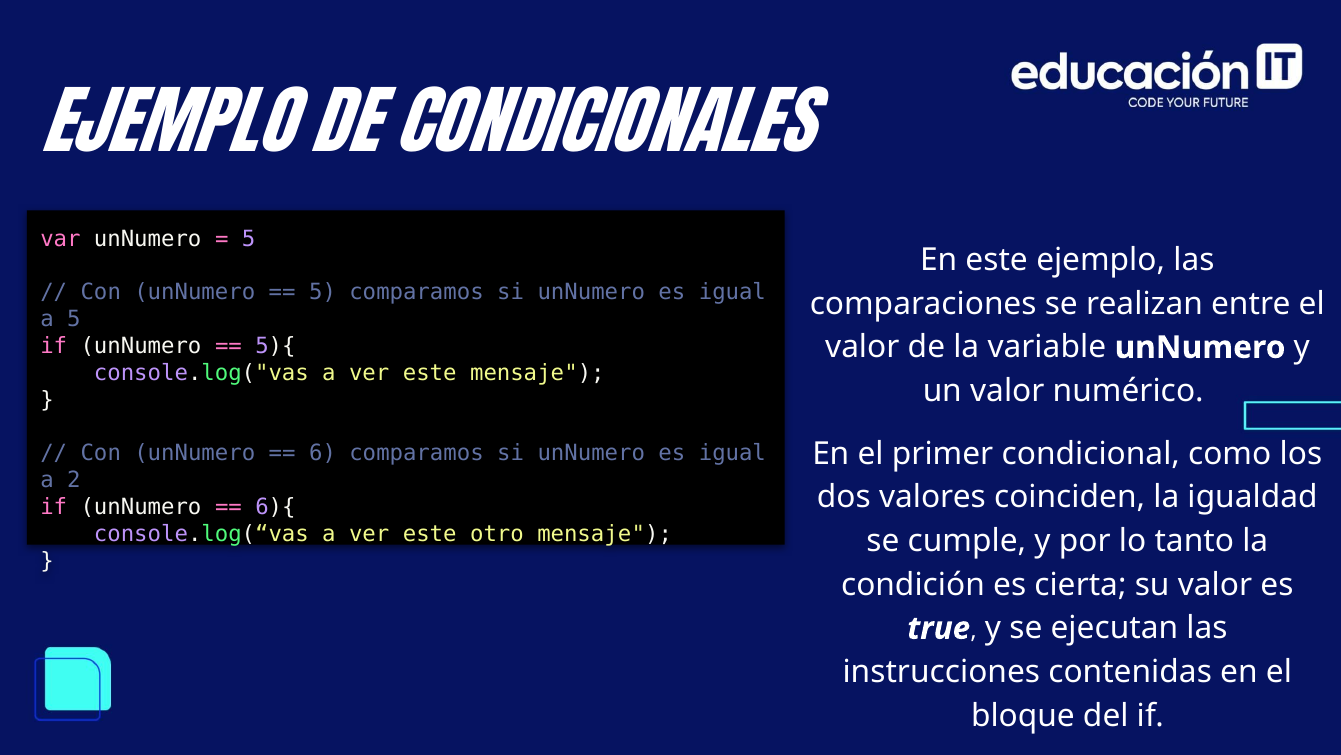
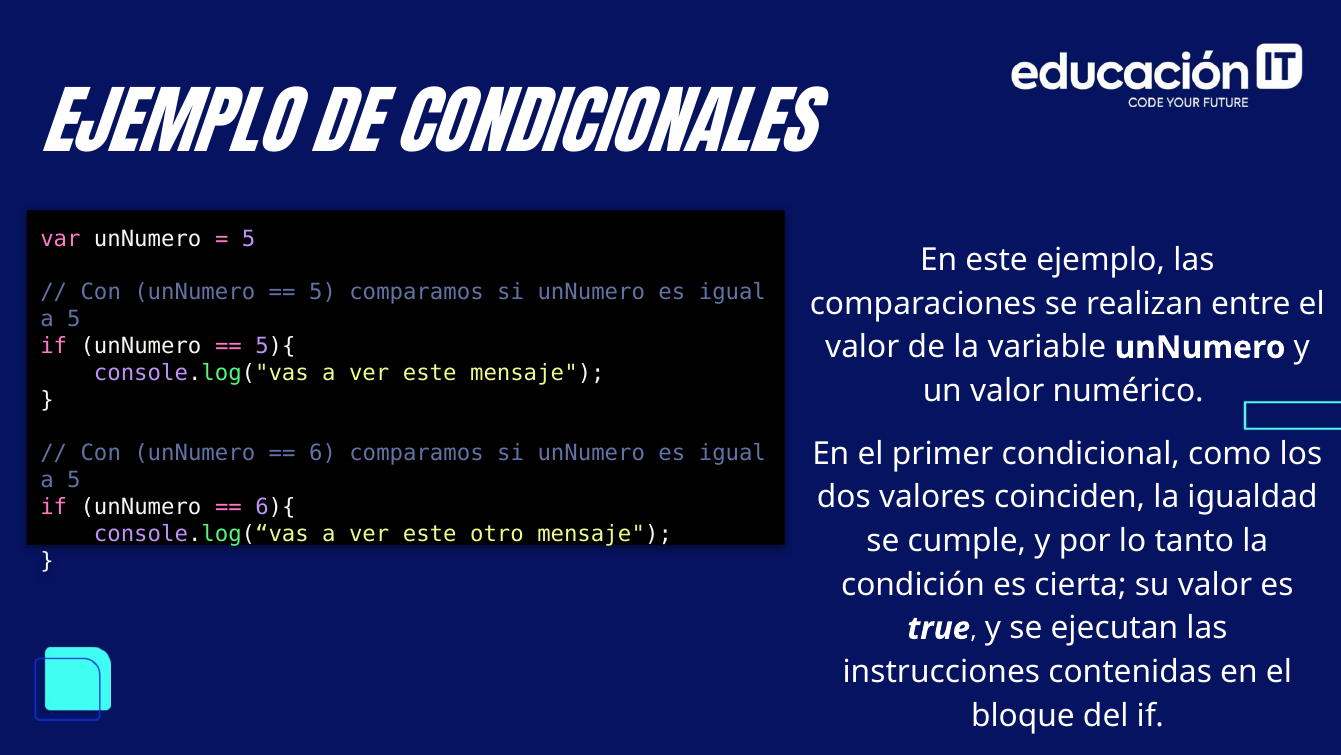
2: 2 -> 5 (74, 480)
